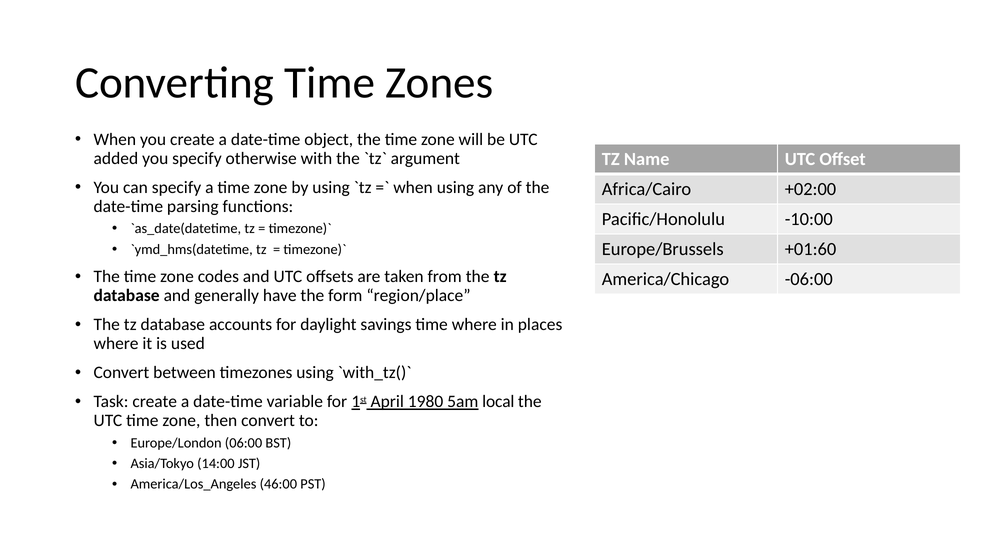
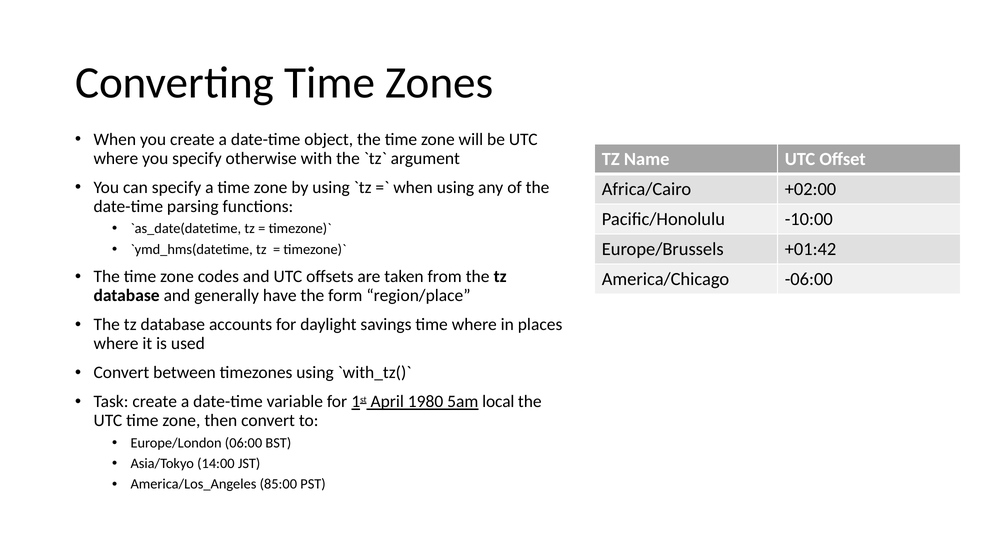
added: added -> where (116, 158)
+01:60: +01:60 -> +01:42 (811, 249)
46:00: 46:00 -> 85:00 (278, 484)
